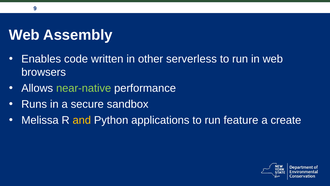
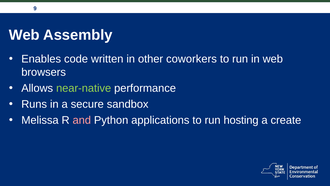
serverless: serverless -> coworkers (191, 59)
and colour: yellow -> pink (82, 120)
feature: feature -> hosting (241, 120)
